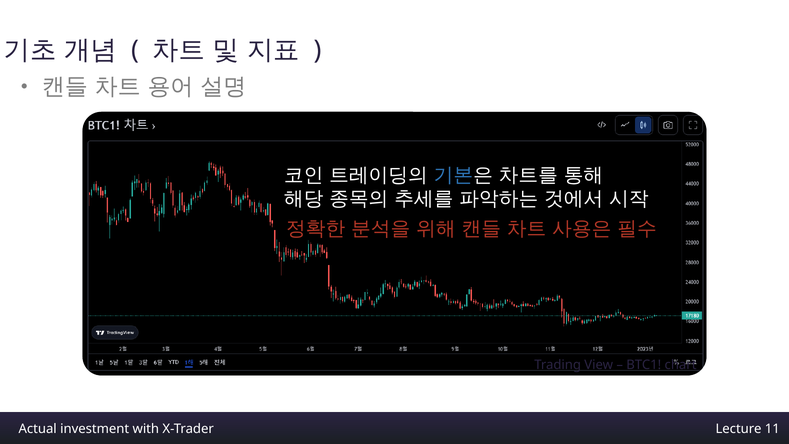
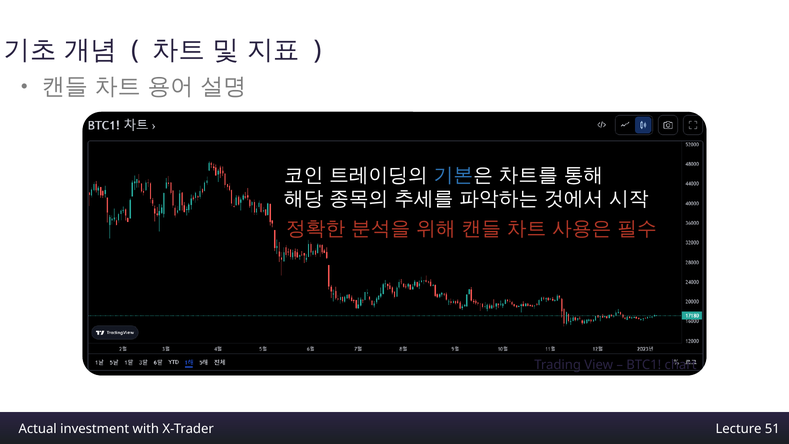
11: 11 -> 51 (772, 429)
